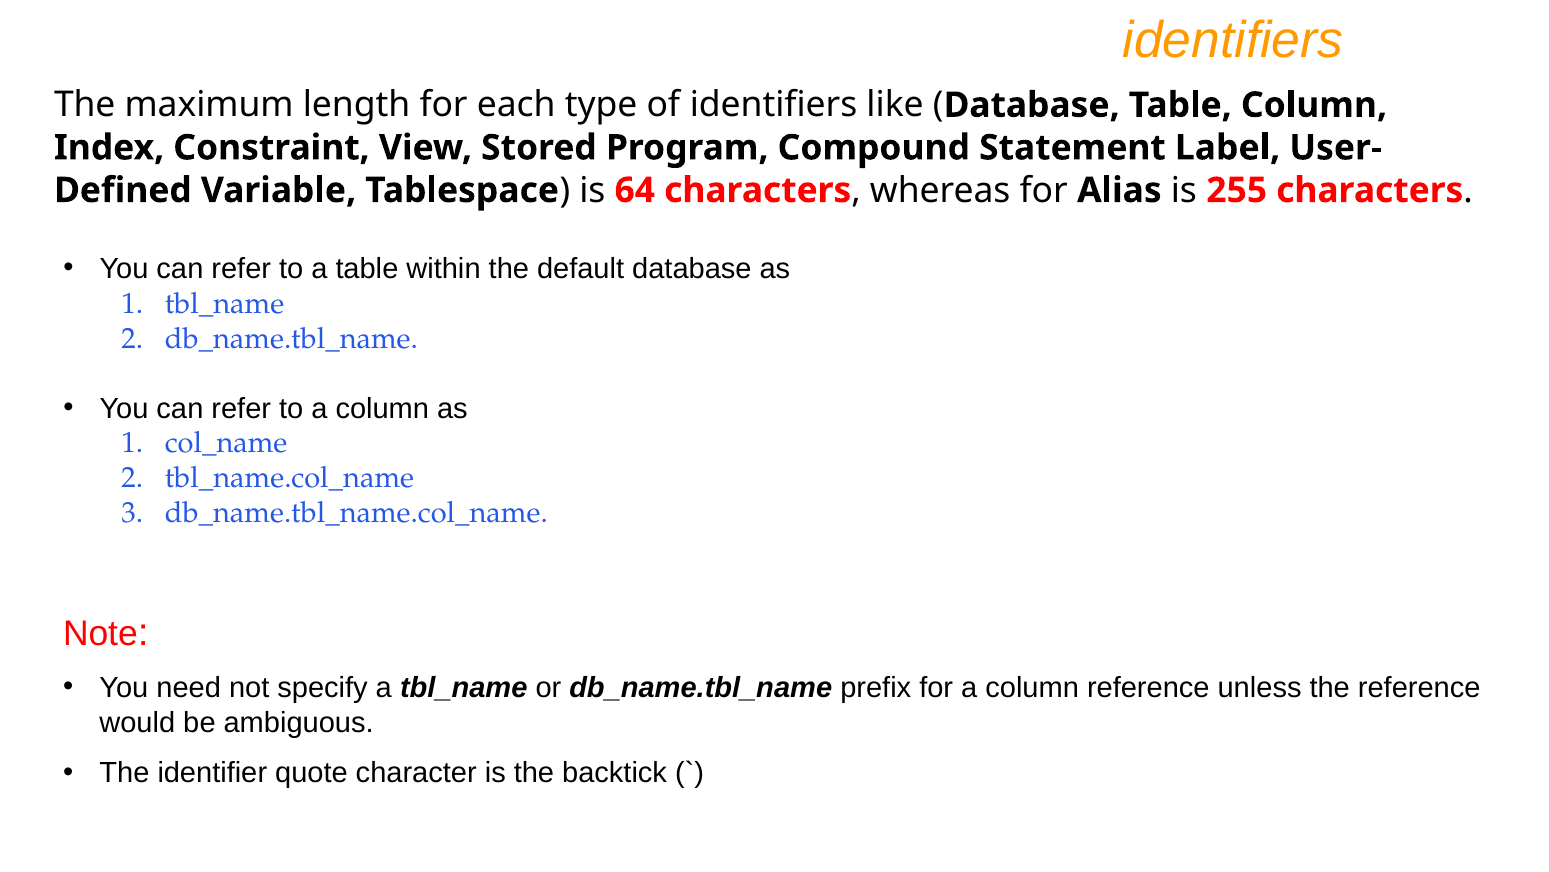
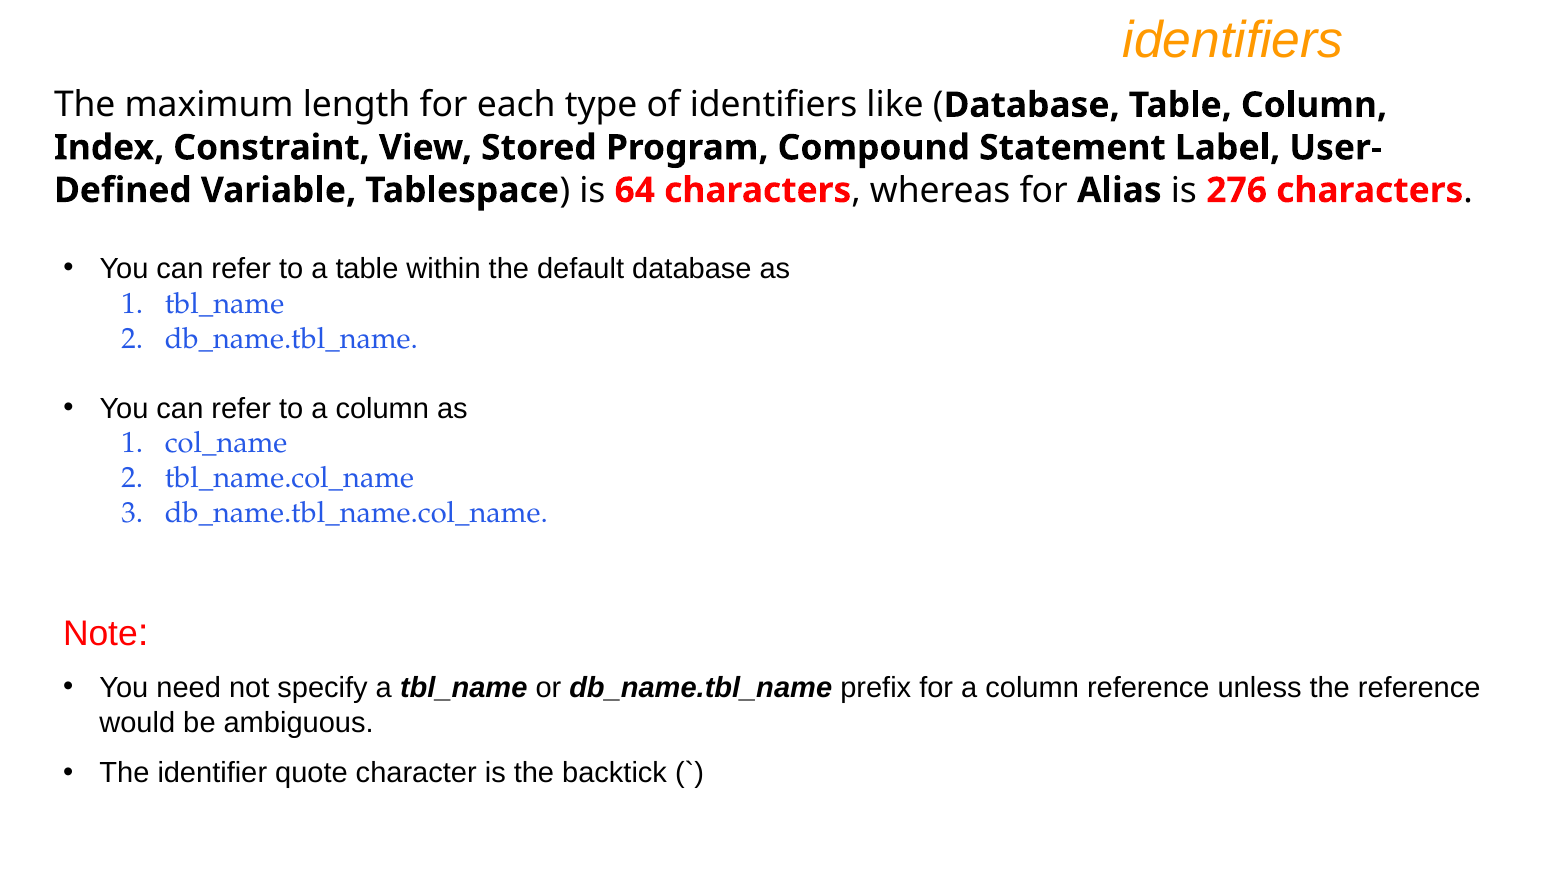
255: 255 -> 276 (1237, 190)
